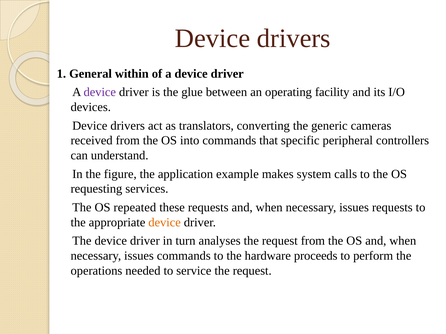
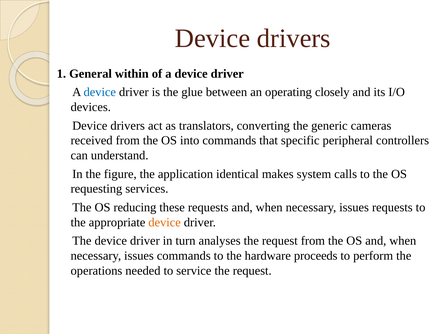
device colour: purple -> blue (100, 92)
facility: facility -> closely (332, 92)
example: example -> identical (237, 174)
repeated: repeated -> reducing (135, 208)
